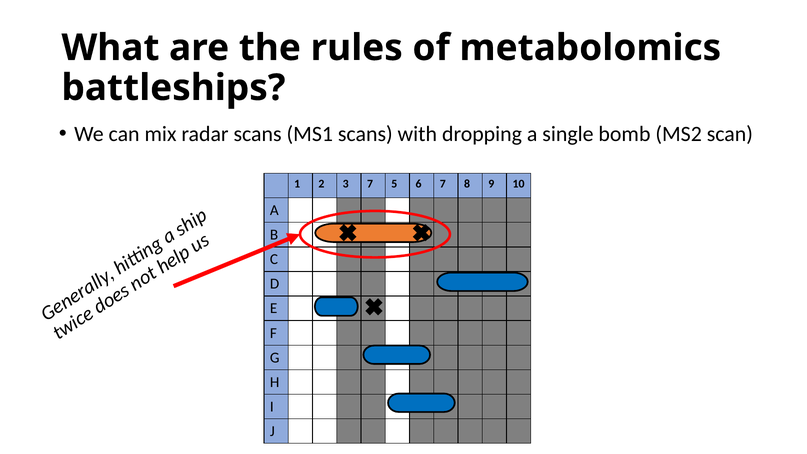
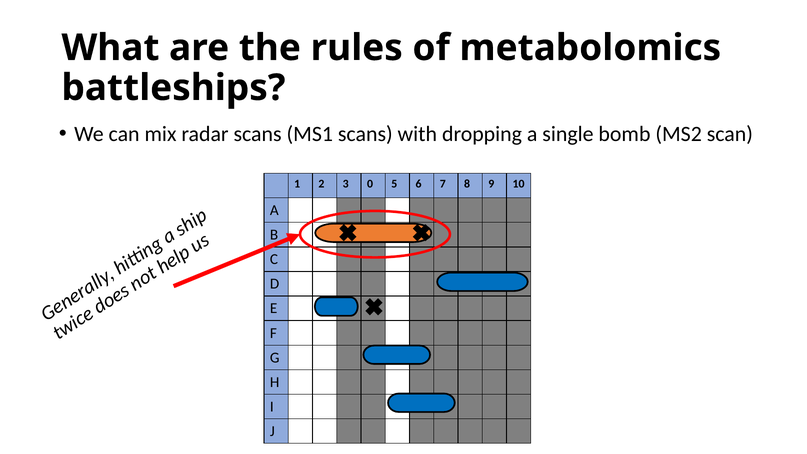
3 7: 7 -> 0 (370, 184)
